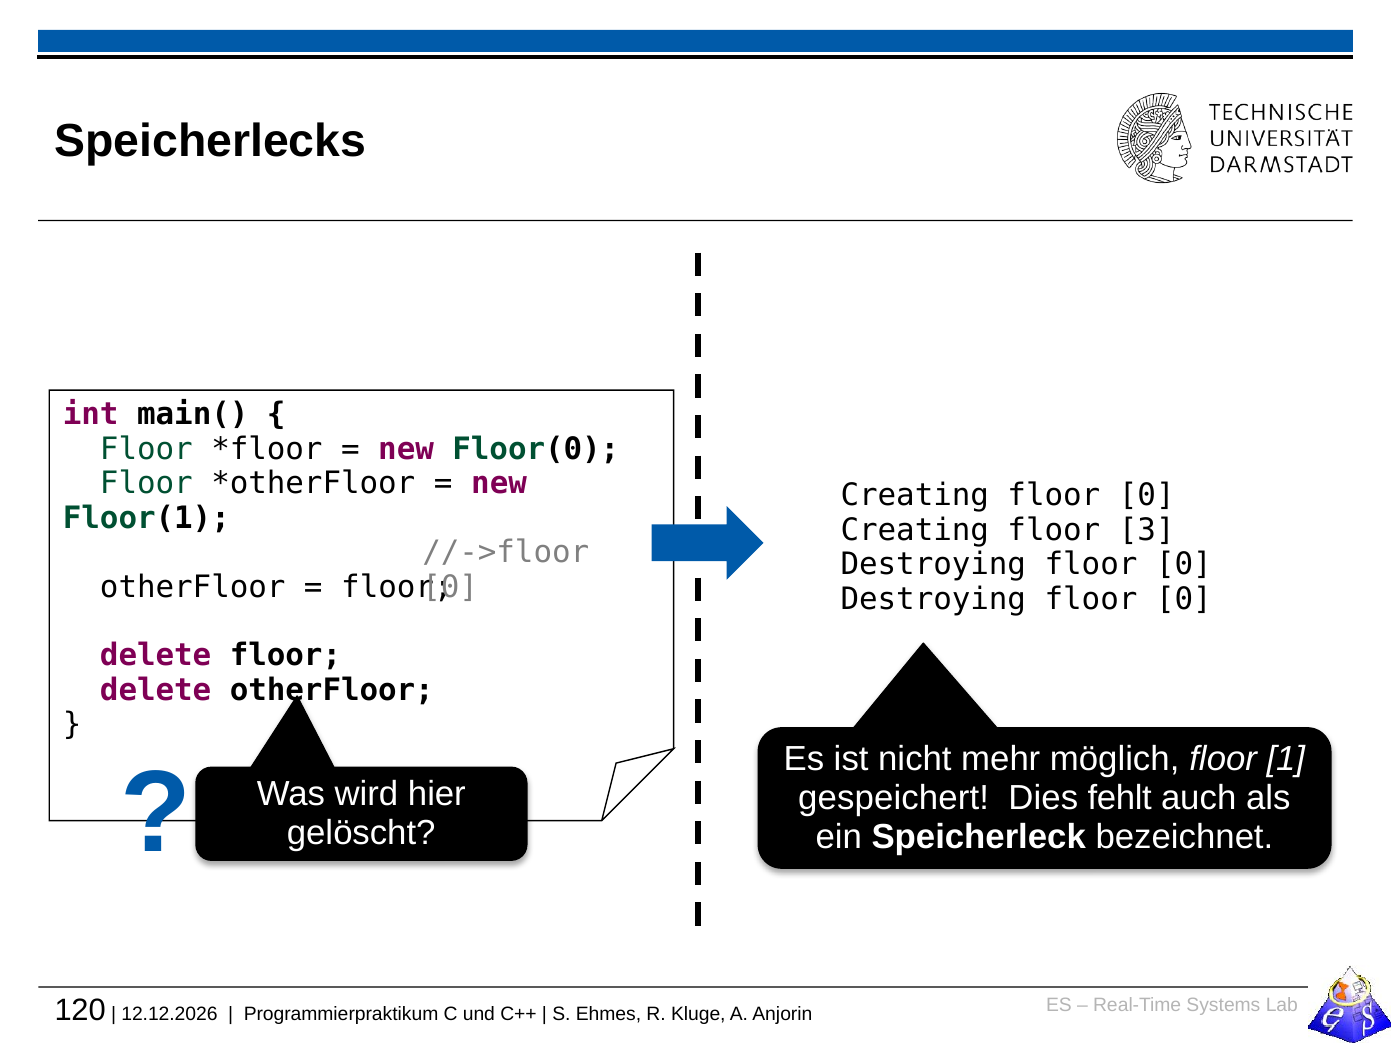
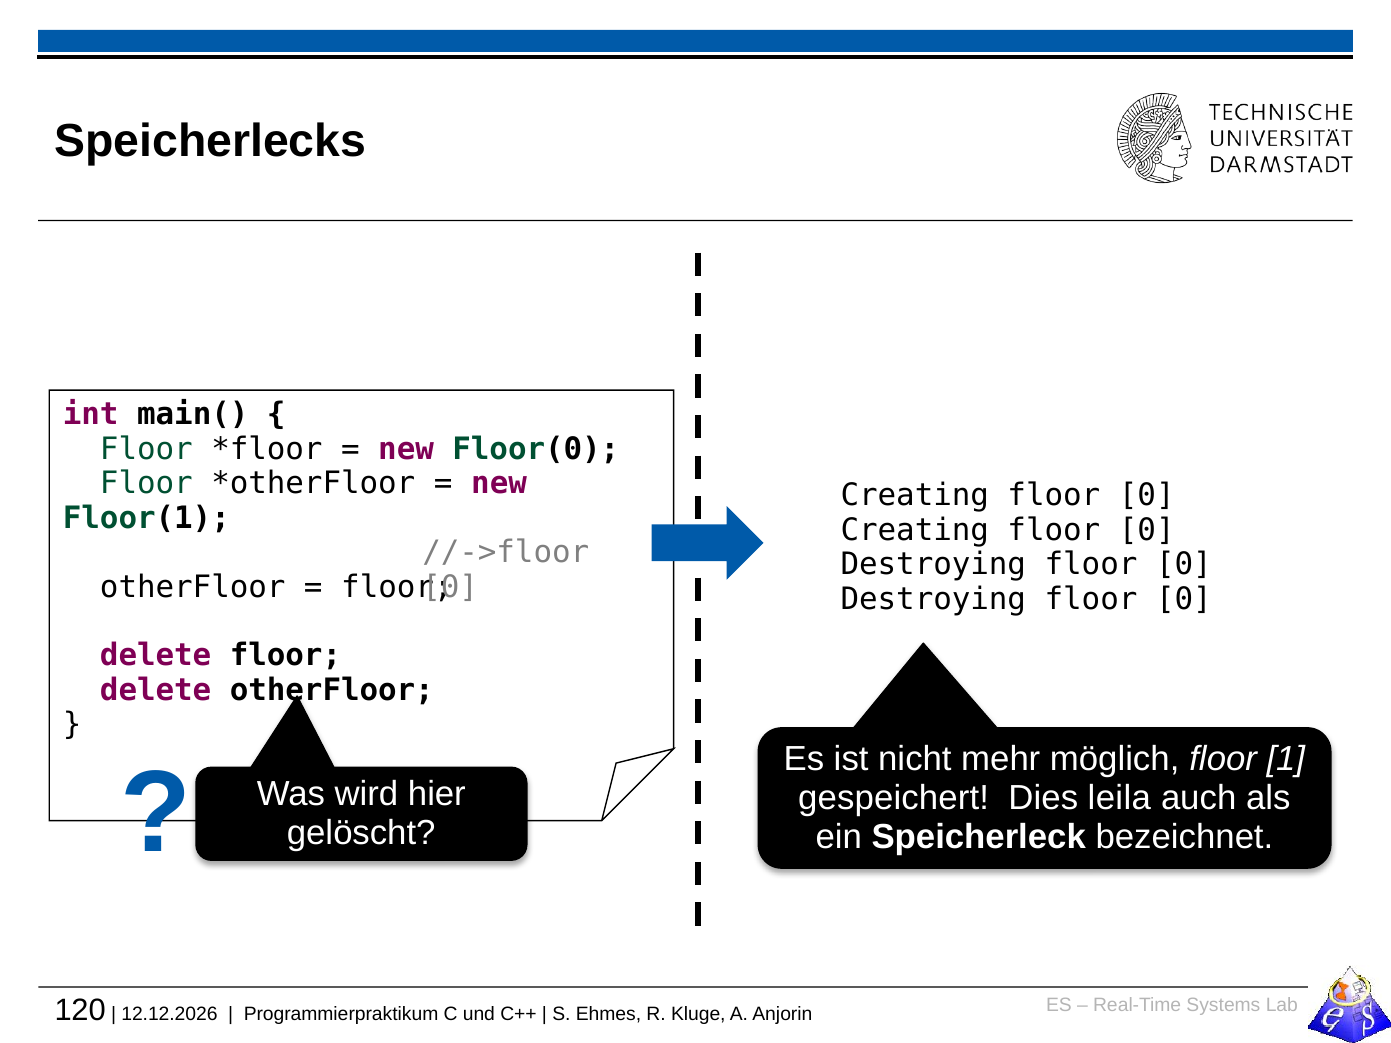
3: 3 -> 0 (1147, 530)
fehlt: fehlt -> leila (1119, 798)
